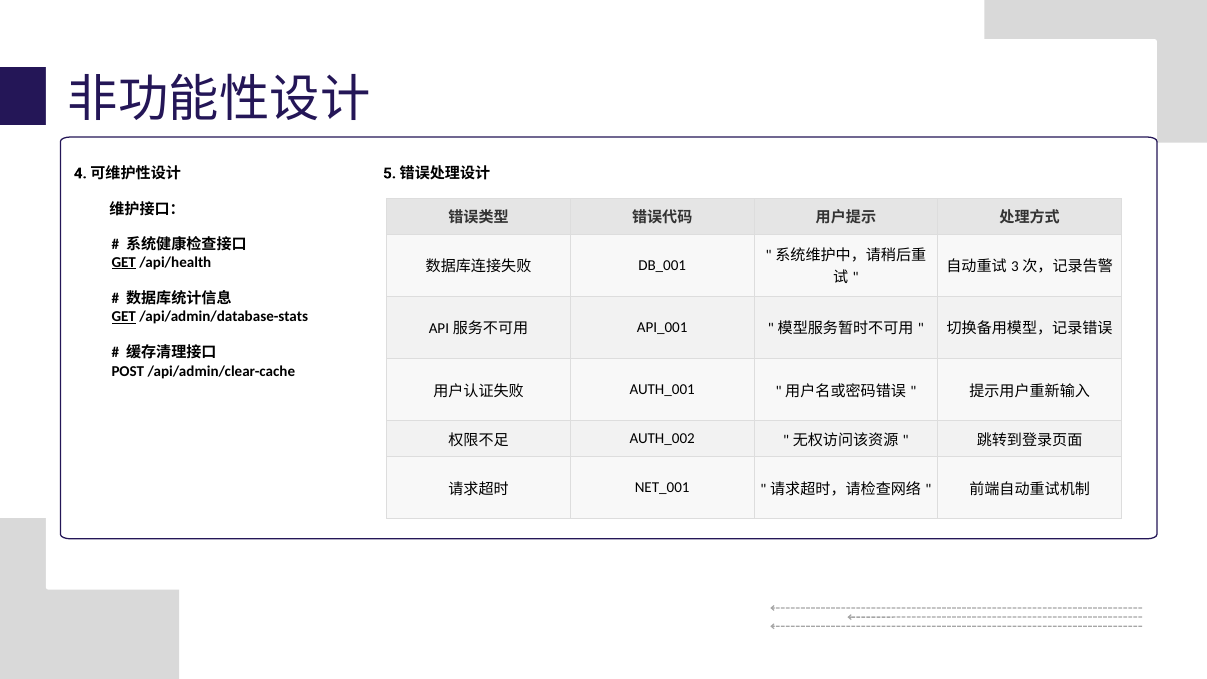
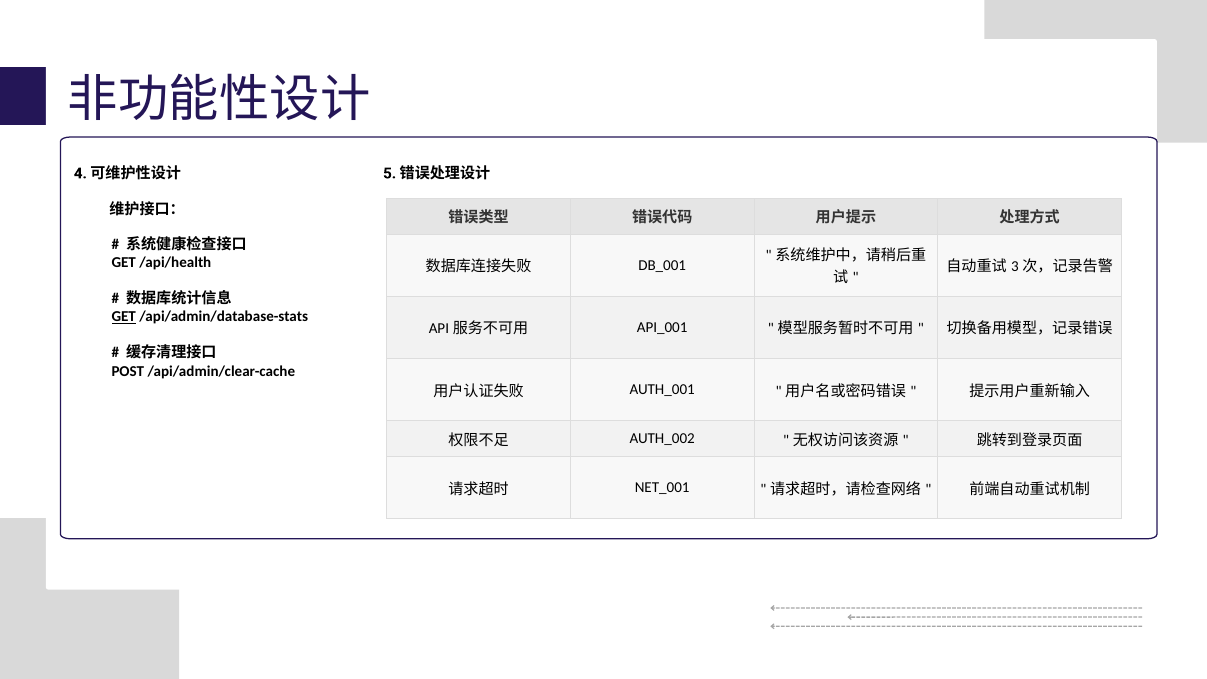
GET underline: present -> none (124, 262)
